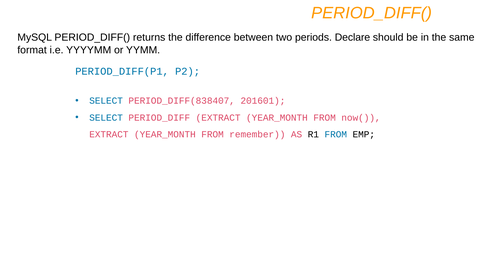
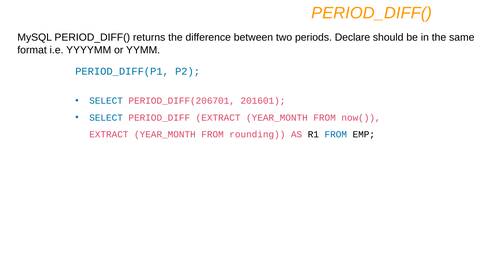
PERIOD_DIFF(838407: PERIOD_DIFF(838407 -> PERIOD_DIFF(206701 (182, 101)
remember: remember -> rounding (257, 134)
